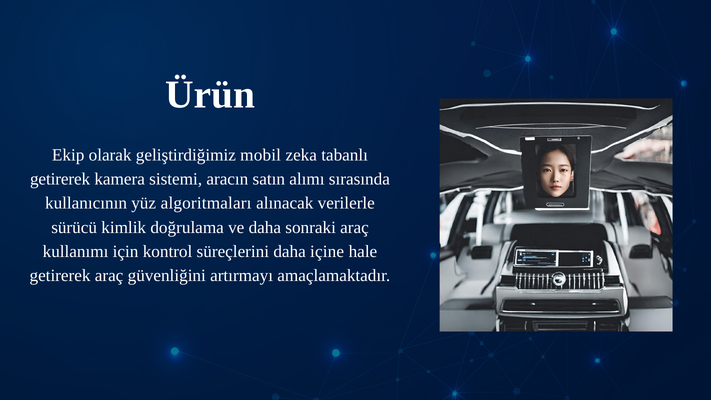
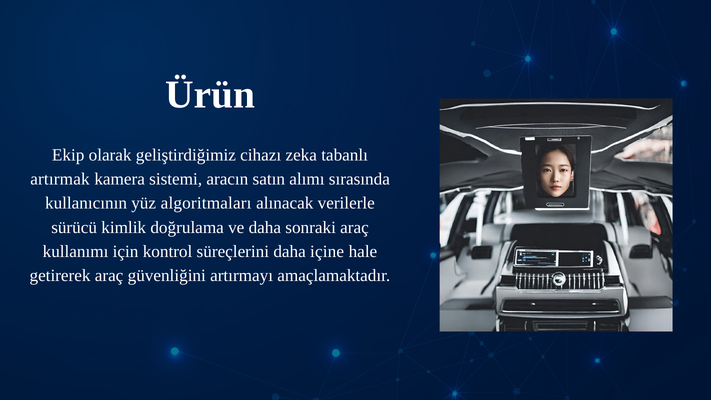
mobil: mobil -> cihazı (261, 155)
getirerek: getirerek -> artırmak (60, 179)
